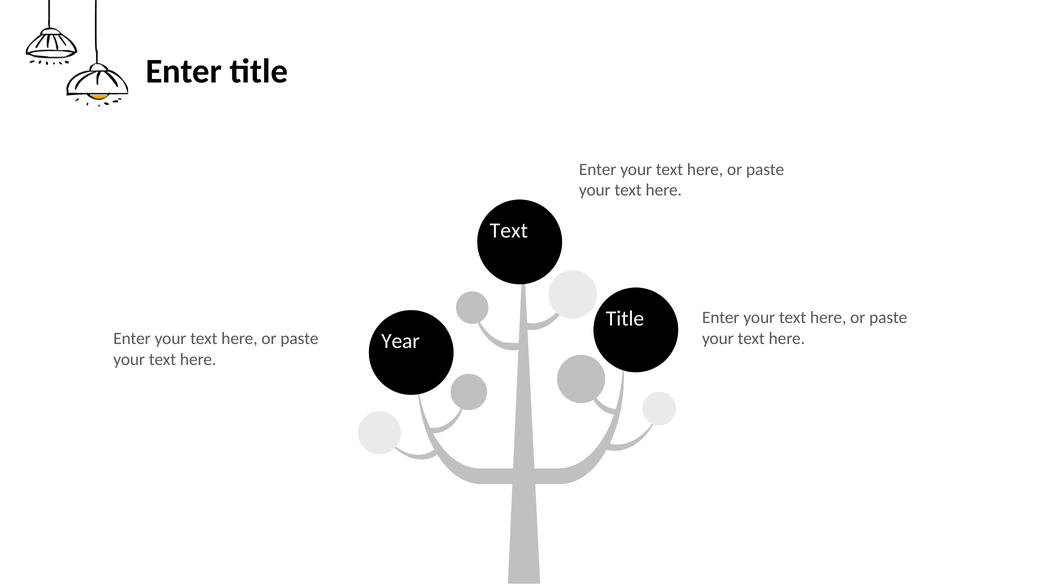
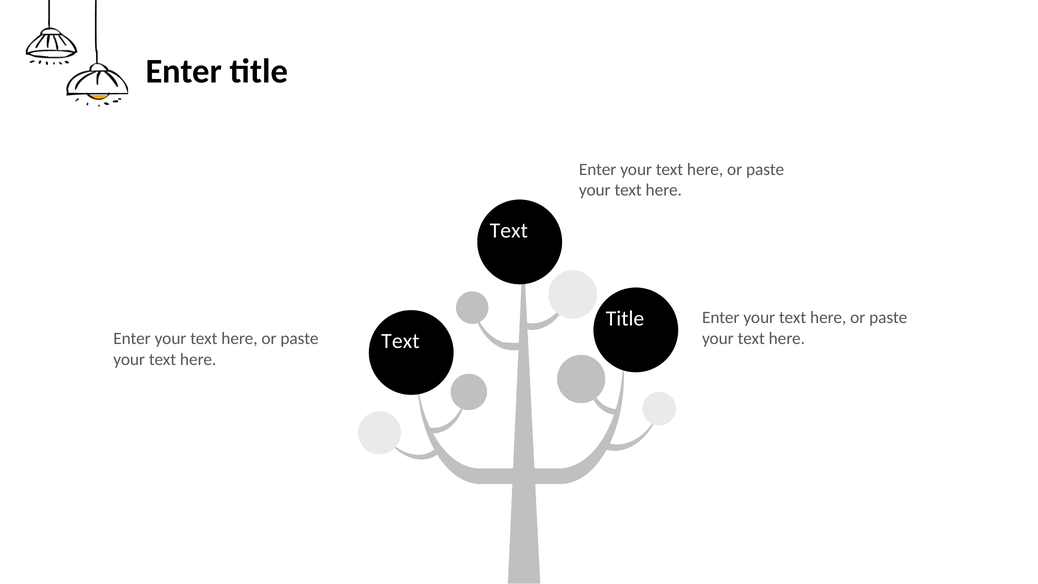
Year: Year -> Text (400, 341)
